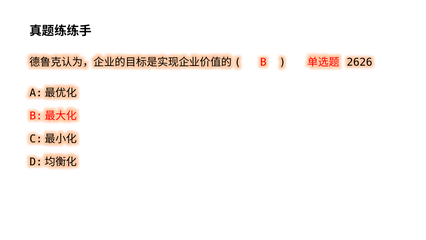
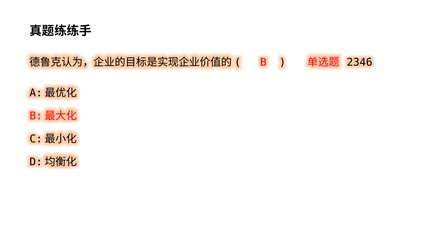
2626: 2626 -> 2346 (360, 62)
